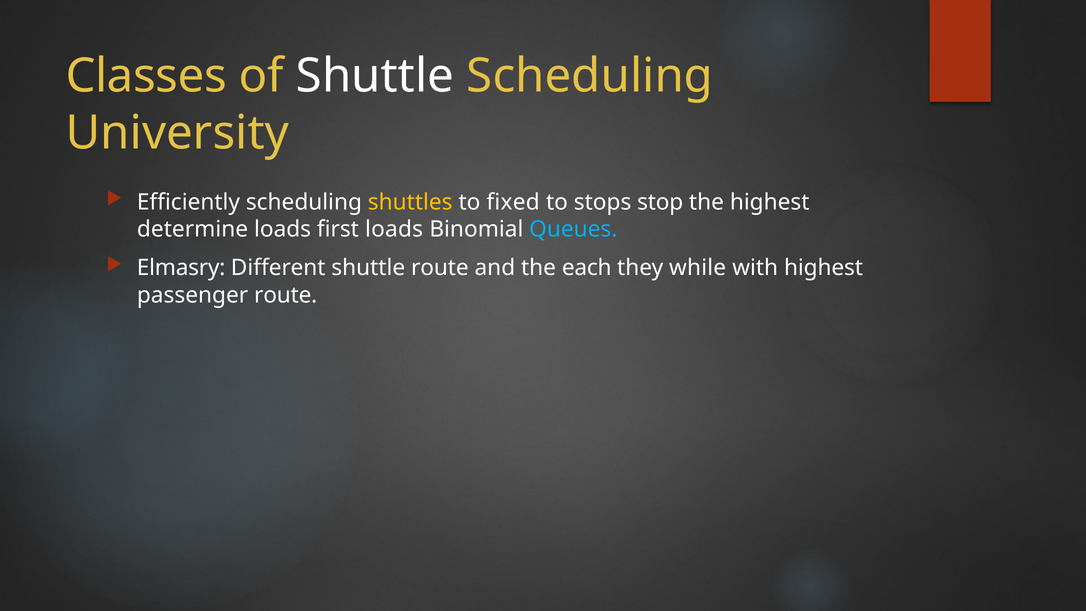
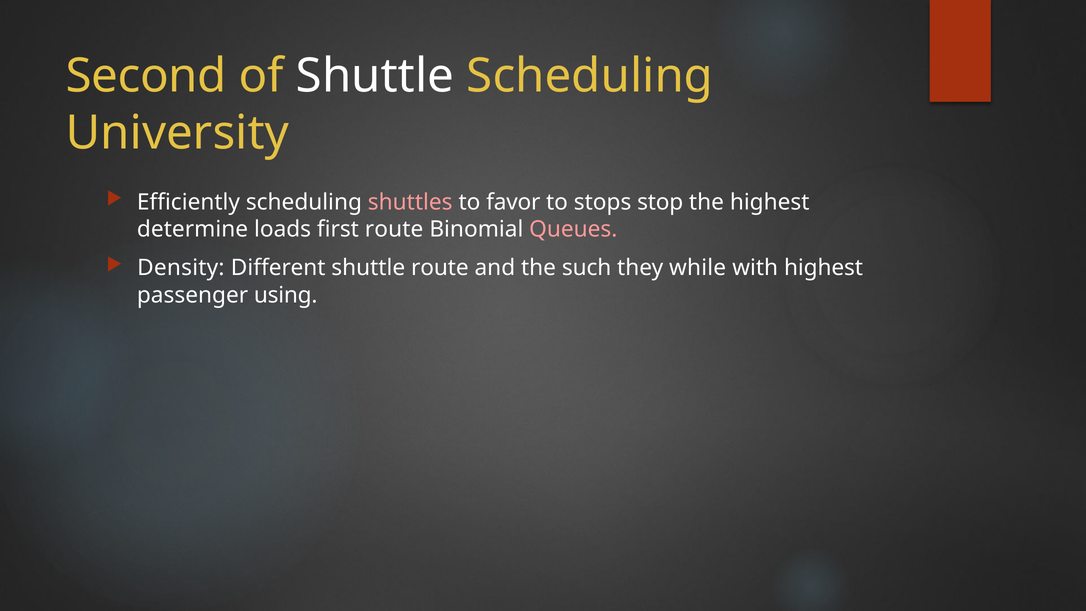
Classes: Classes -> Second (146, 76)
shuttles colour: yellow -> pink (410, 202)
fixed: fixed -> favor (513, 202)
first loads: loads -> route (394, 229)
Queues colour: light blue -> pink (573, 229)
Elmasry: Elmasry -> Density (181, 268)
each: each -> such (587, 268)
passenger route: route -> using (286, 295)
